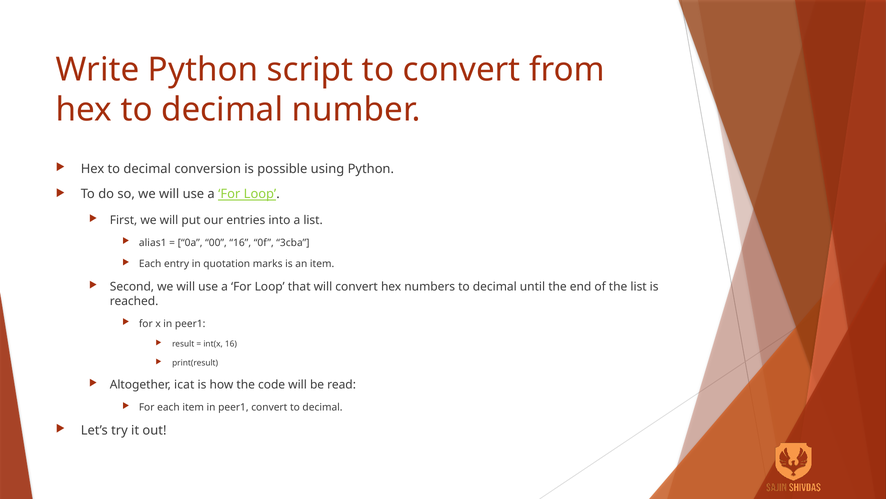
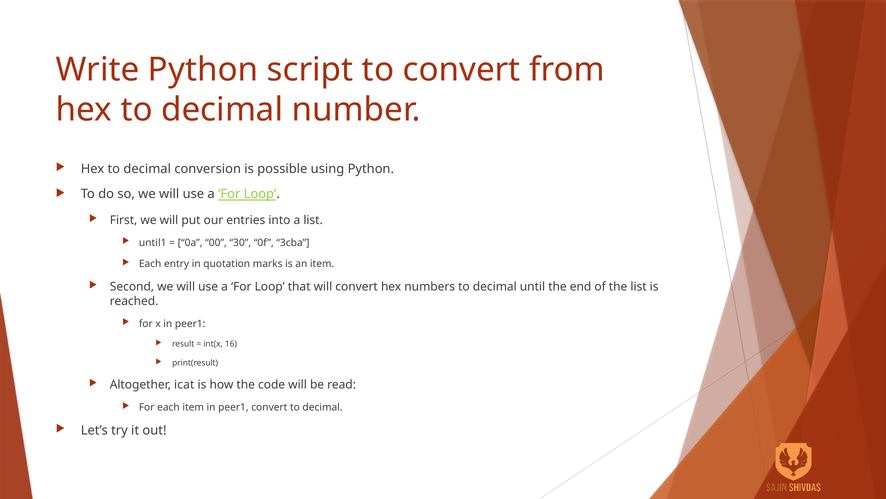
alias1: alias1 -> until1 (153, 242)
00 16: 16 -> 30 (240, 242)
